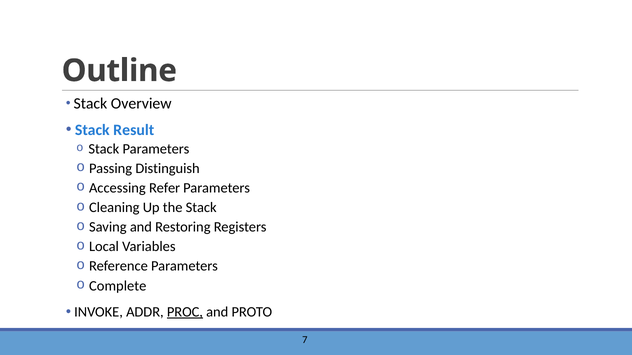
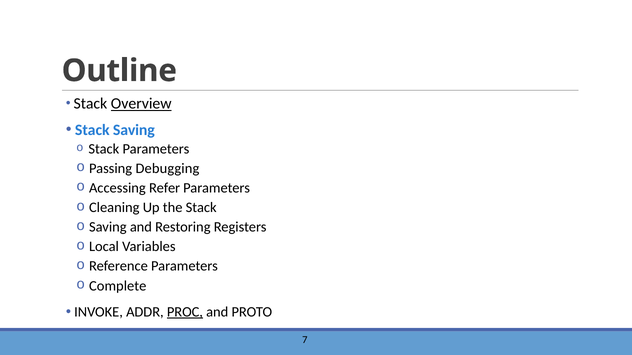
Overview underline: none -> present (141, 104)
Stack Result: Result -> Saving (134, 130)
Distinguish: Distinguish -> Debugging (167, 169)
